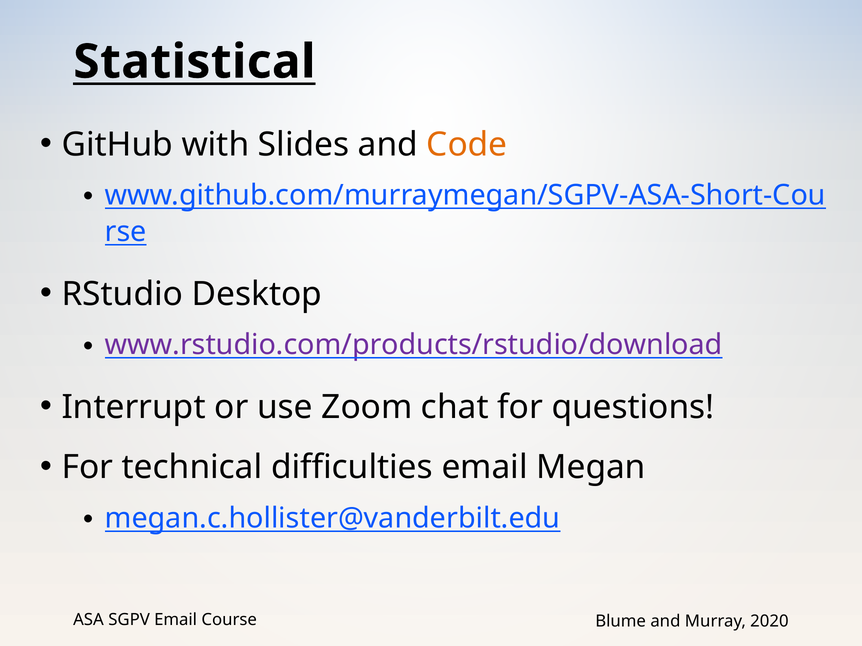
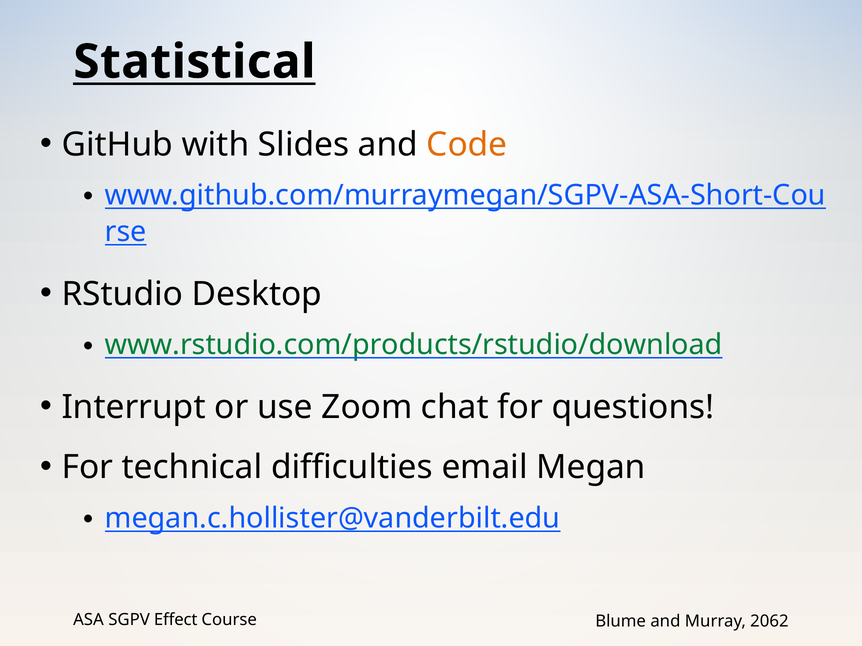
www.rstudio.com/products/rstudio/download colour: purple -> green (414, 345)
SGPV Email: Email -> Effect (176, 620)
2020: 2020 -> 2062 (769, 621)
